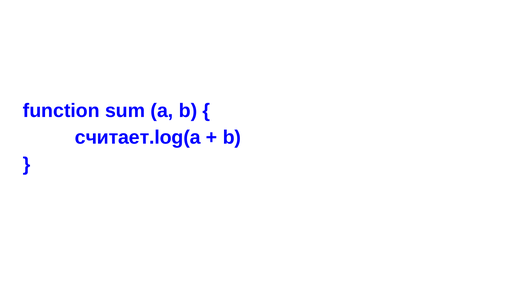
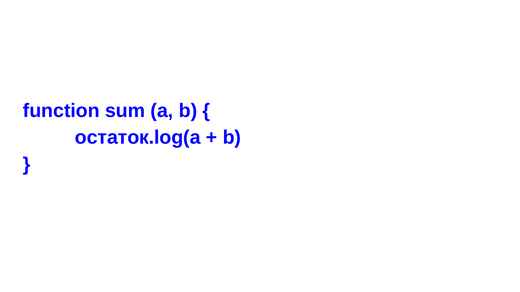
считает.log(a: считает.log(a -> остаток.log(a (138, 138)
